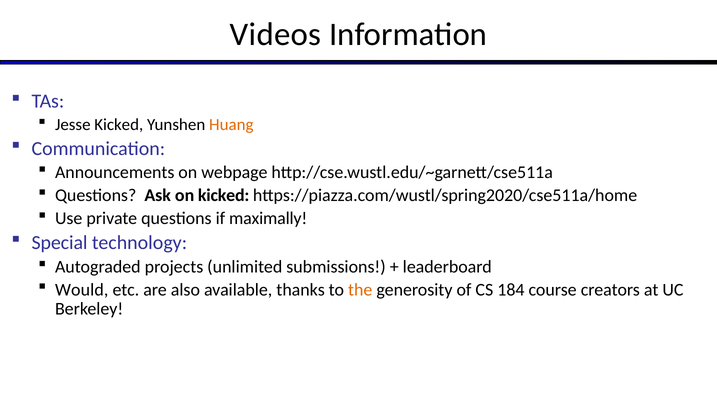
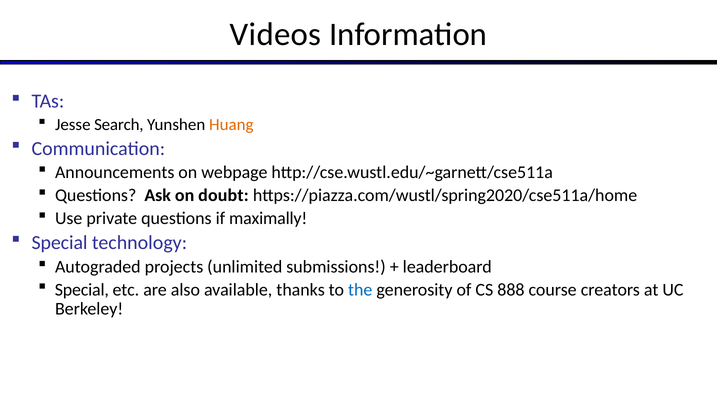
Jesse Kicked: Kicked -> Search (119, 125)
on kicked: kicked -> doubt (223, 196)
Would: Would -> Special (82, 290)
the colour: orange -> blue (360, 290)
184: 184 -> 888 (511, 290)
